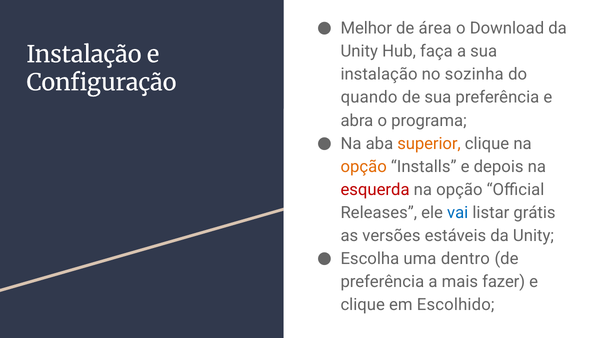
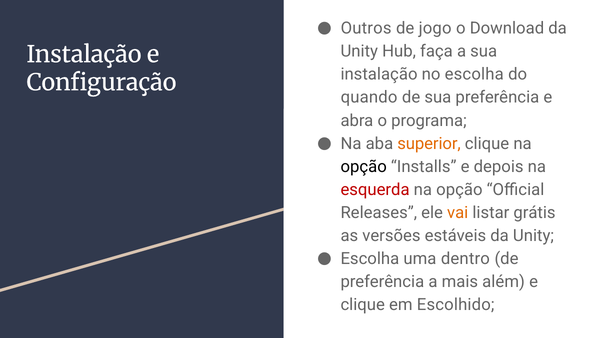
Melhor: Melhor -> Outros (366, 28)
área: área -> jogo (435, 28)
no sozinha: sozinha -> escolha (474, 74)
opção colour: orange -> black (364, 167)
vai colour: blue -> orange (458, 213)
fazer: fazer -> além (504, 282)
